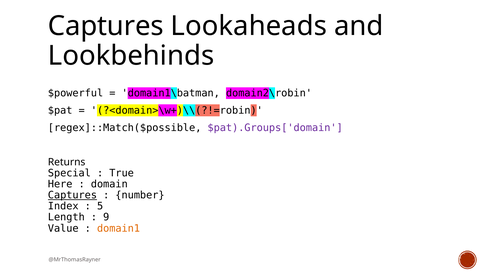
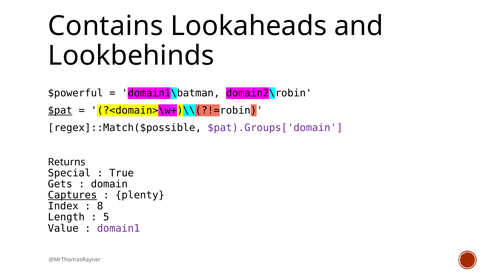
Captures: Captures -> Contains (106, 26)
$pat underline: none -> present (60, 110)
Here: Here -> Gets (60, 184)
number: number -> plenty (140, 195)
5: 5 -> 8 (100, 206)
9: 9 -> 5 (106, 217)
domain1 colour: orange -> purple (119, 228)
